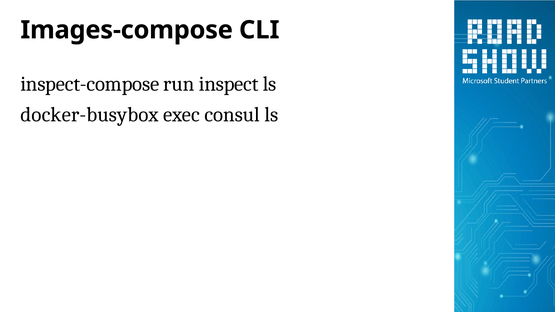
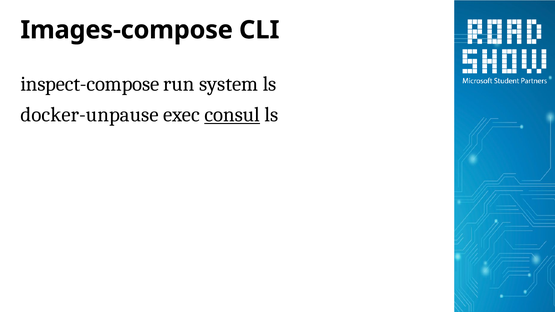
inspect: inspect -> system (229, 84)
docker-busybox: docker-busybox -> docker-unpause (90, 115)
consul underline: none -> present (232, 115)
